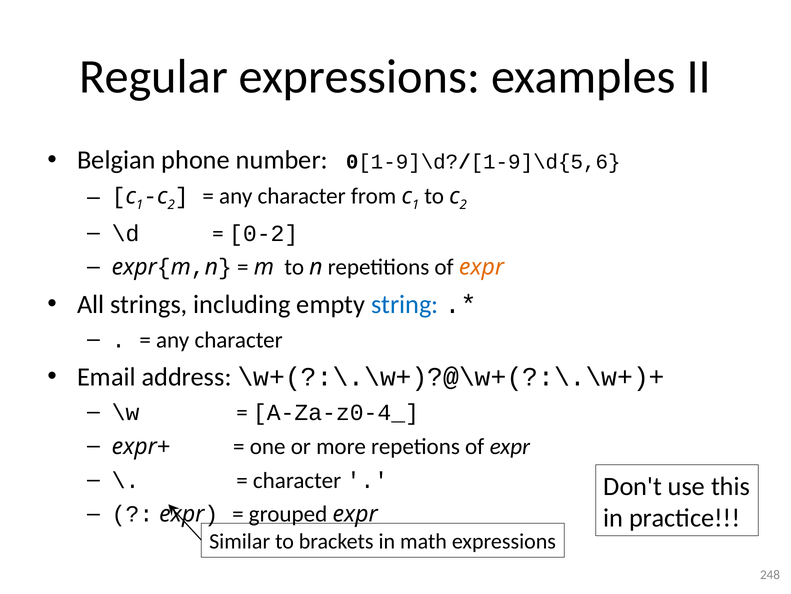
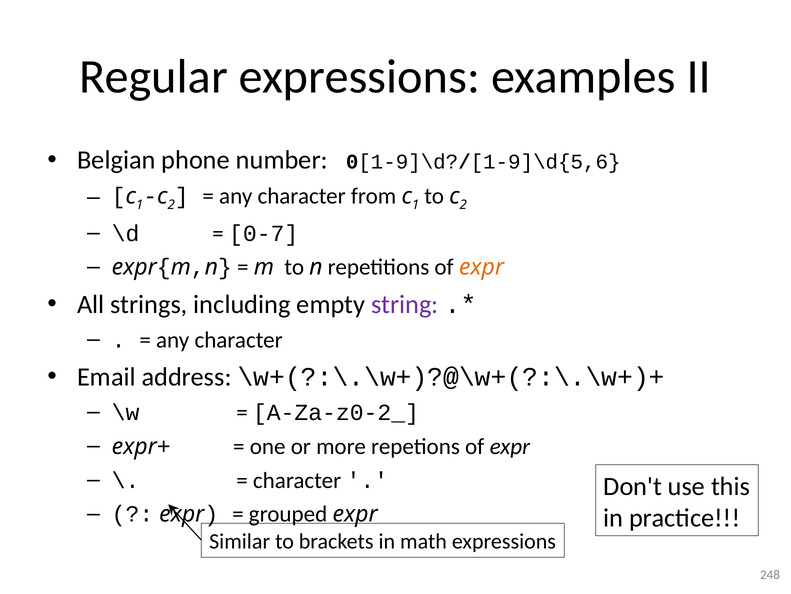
0-2: 0-2 -> 0-7 (264, 233)
string colour: blue -> purple (405, 304)
A-Za-z0-4_: A-Za-z0-4_ -> A-Za-z0-2_ (336, 412)
